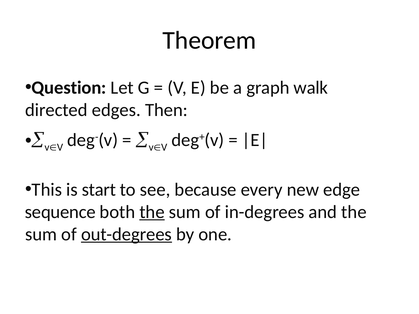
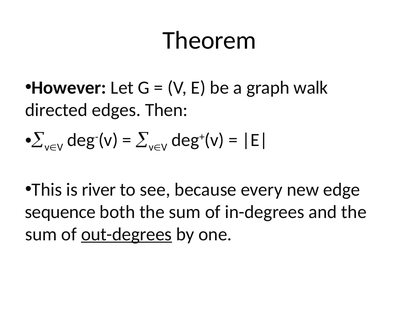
Question: Question -> However (69, 88)
start: start -> river (99, 190)
the underline: present -> none (152, 212)
